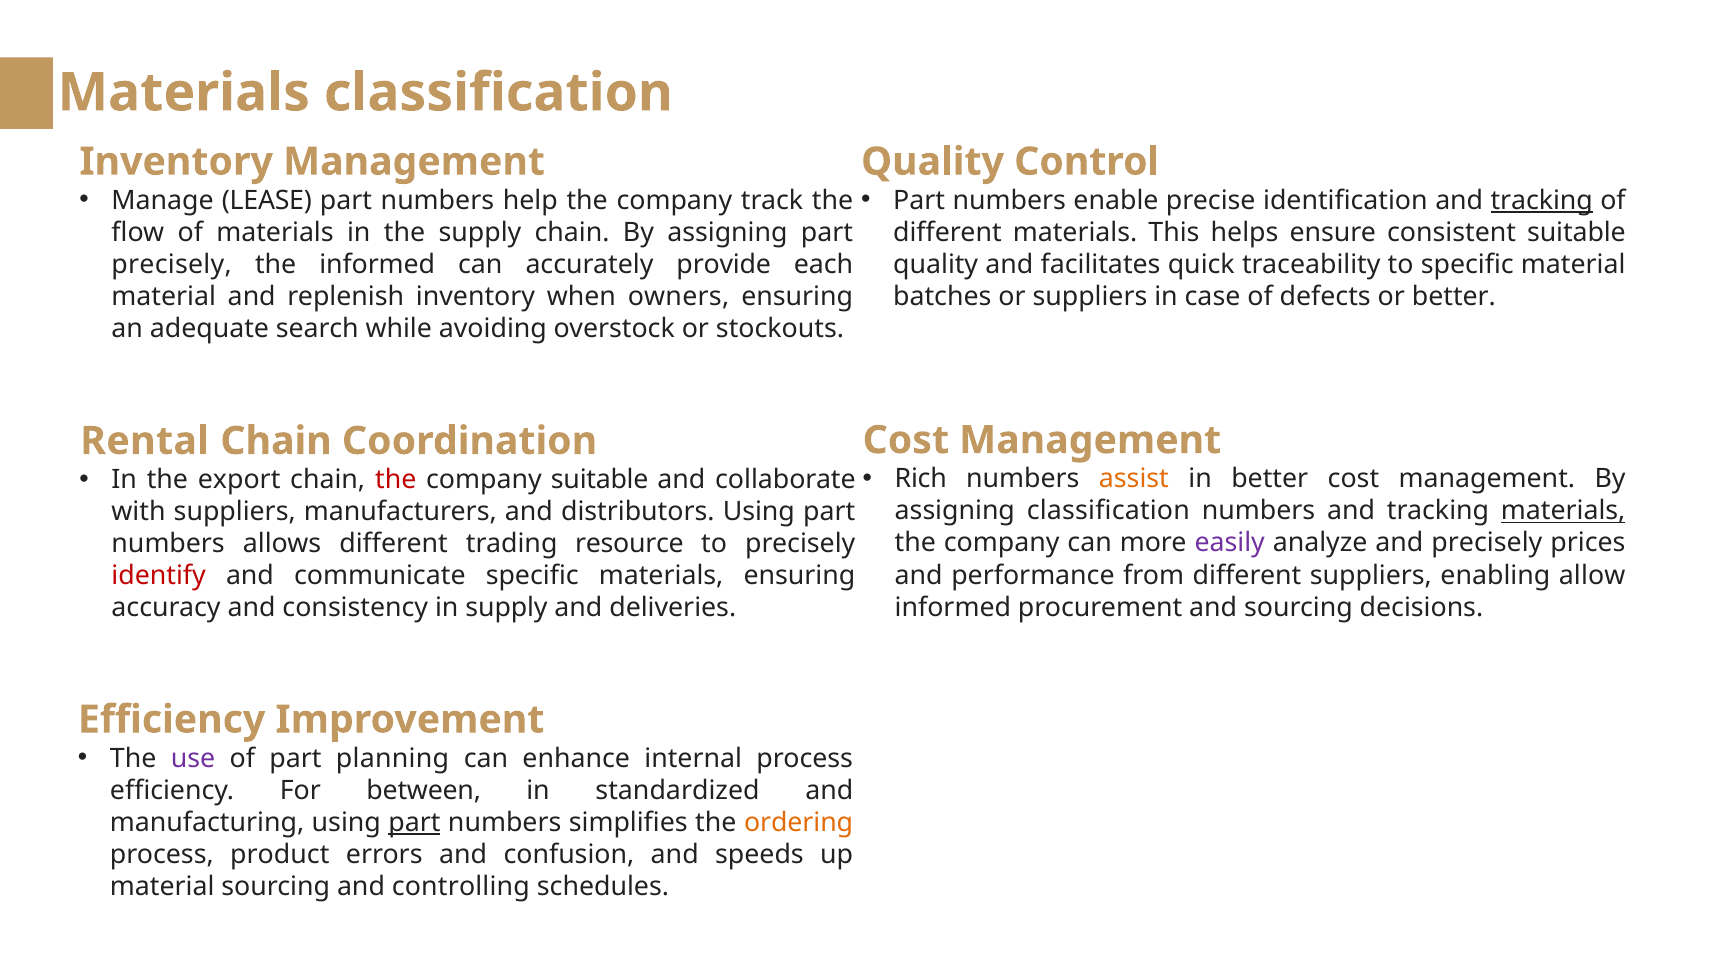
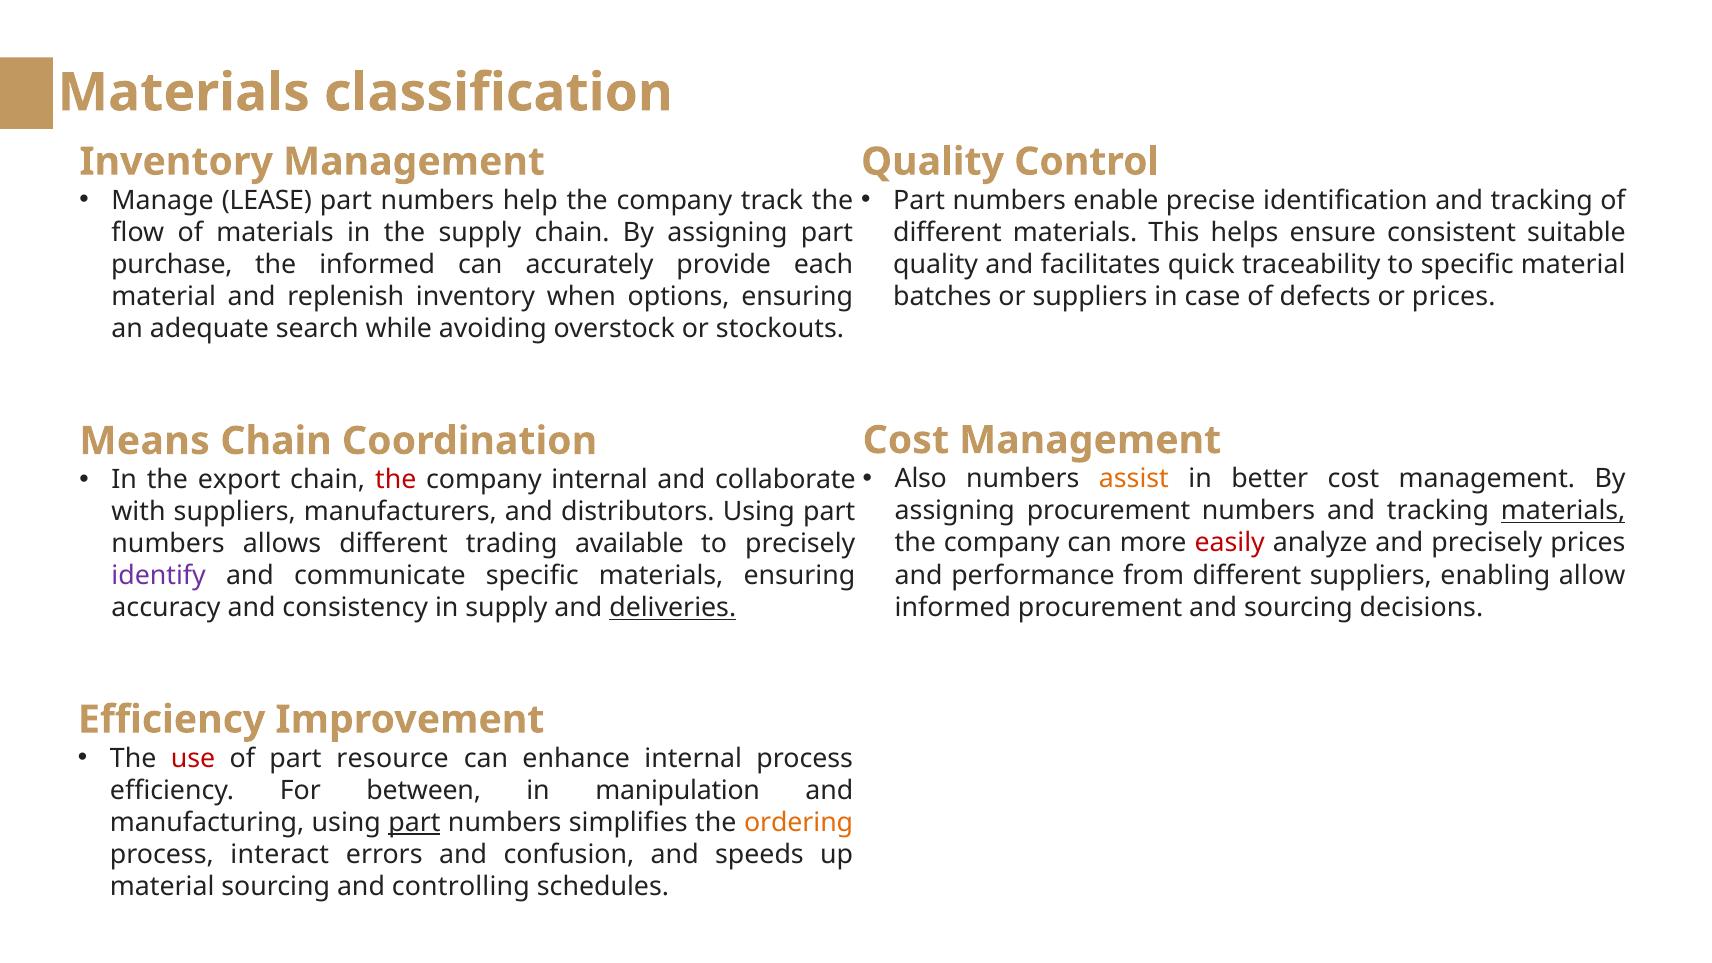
tracking underline: present -> none (1542, 200)
precisely: precisely -> purchase (172, 265)
owners: owners -> options (679, 297)
or better: better -> prices (1454, 297)
Rental: Rental -> Means (145, 441)
Rich: Rich -> Also (921, 479)
company suitable: suitable -> internal (600, 480)
assigning classification: classification -> procurement (1109, 511)
easily colour: purple -> red (1230, 543)
resource: resource -> available (629, 544)
identify colour: red -> purple (159, 576)
deliveries underline: none -> present (673, 608)
use colour: purple -> red (193, 758)
planning: planning -> resource (393, 758)
standardized: standardized -> manipulation (678, 790)
product: product -> interact (280, 855)
